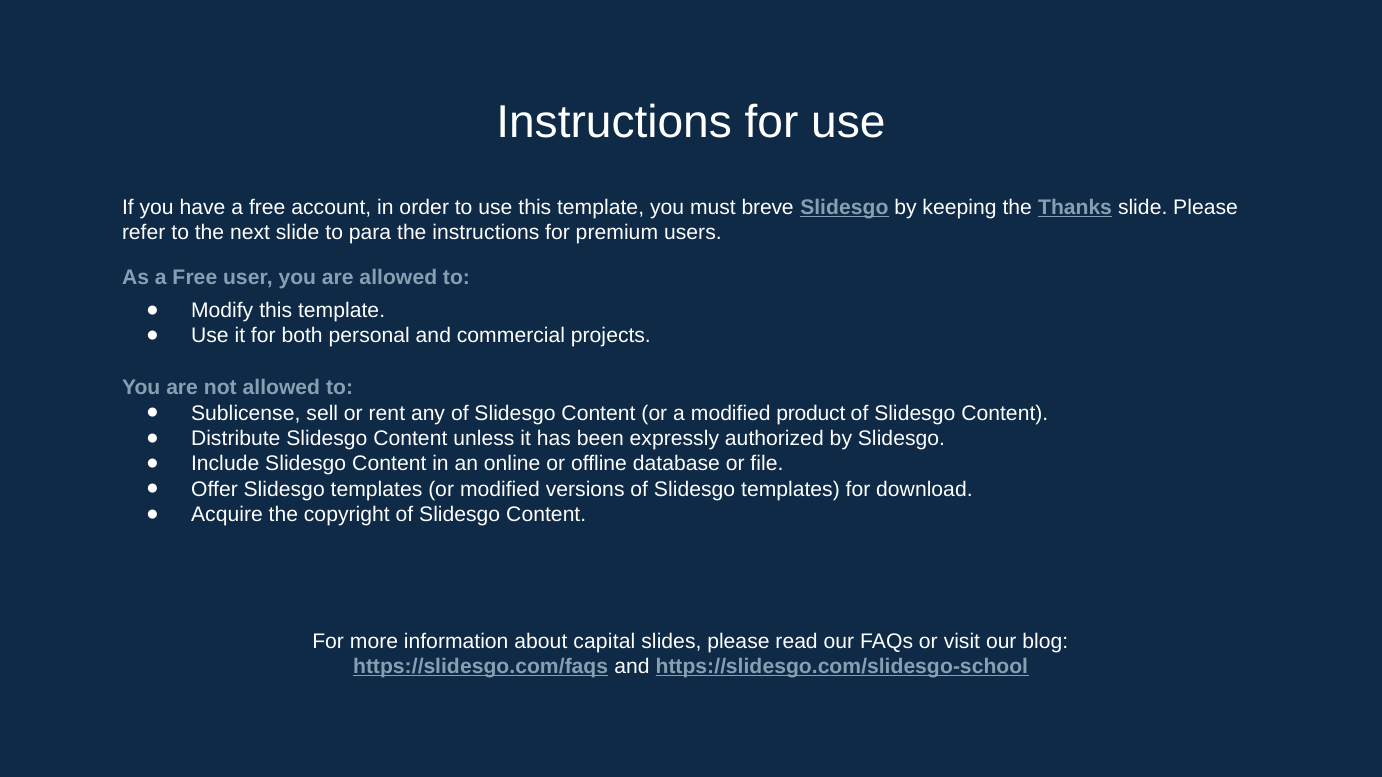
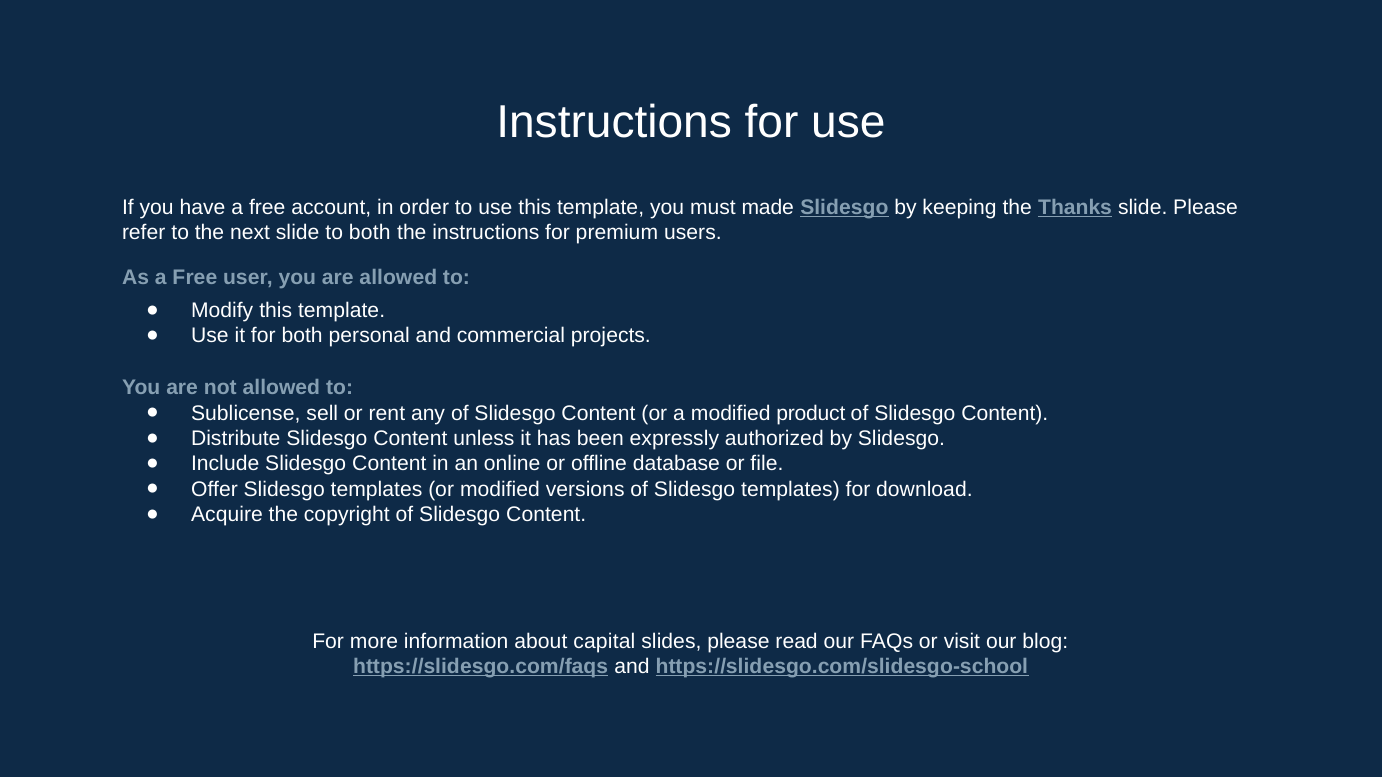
breve: breve -> made (768, 207)
to para: para -> both (370, 233)
